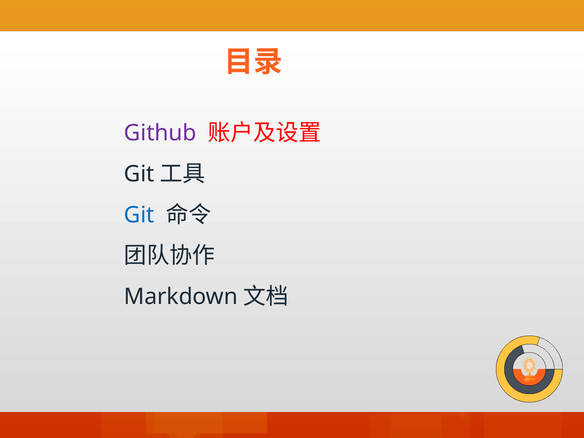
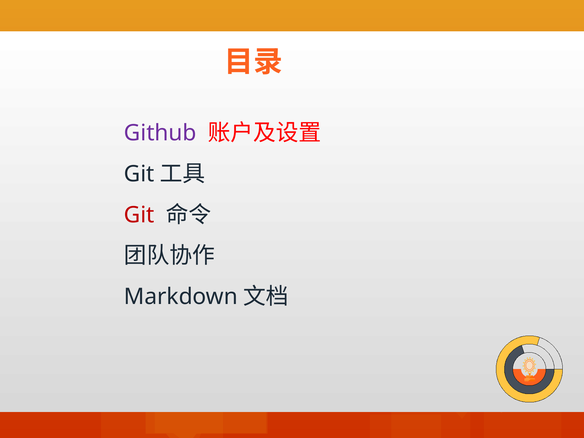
Git colour: blue -> red (139, 215)
